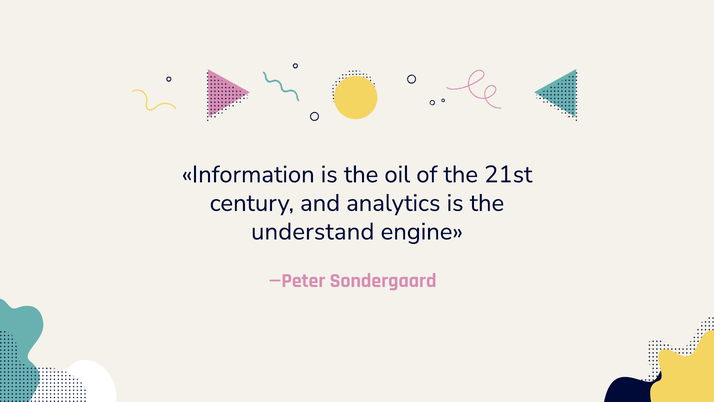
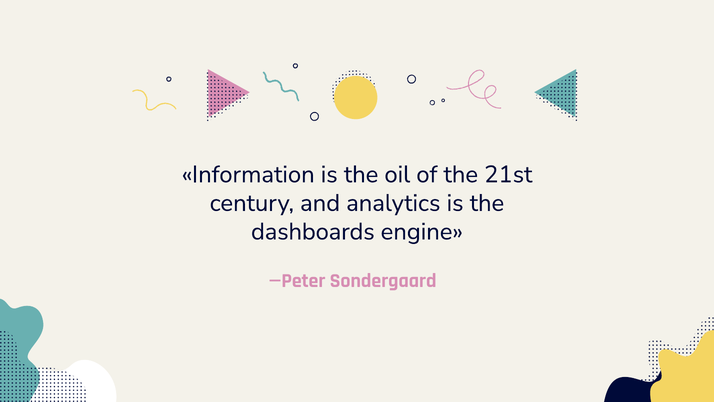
understand: understand -> dashboards (313, 231)
